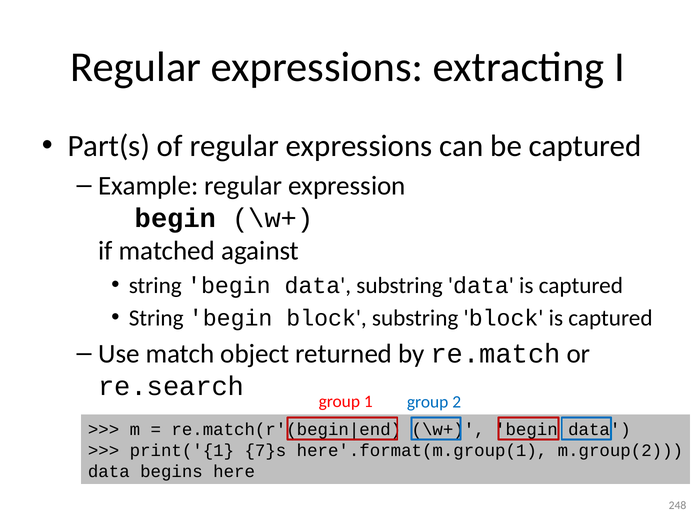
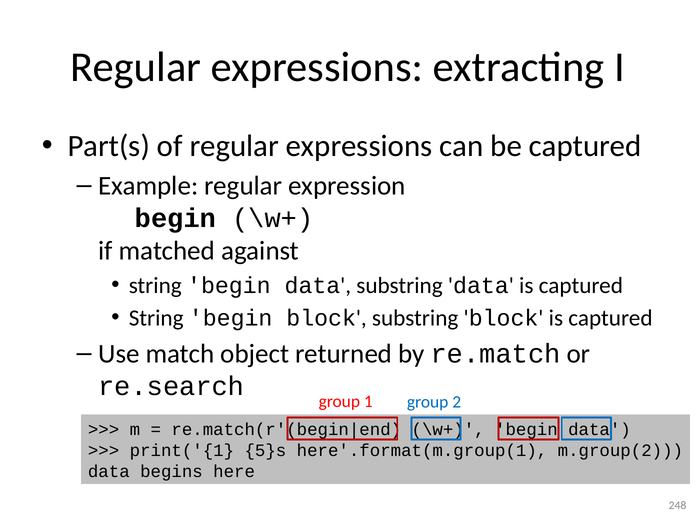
7}s: 7}s -> 5}s (265, 450)
